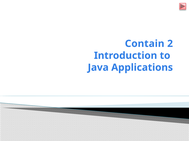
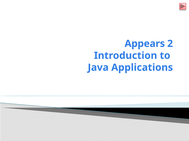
Contain: Contain -> Appears (145, 44)
